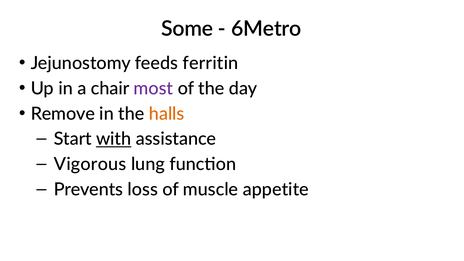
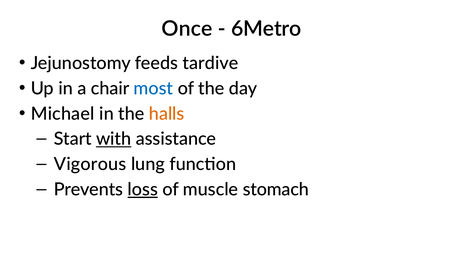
Some: Some -> Once (187, 29)
ferritin: ferritin -> tardive (211, 63)
most colour: purple -> blue (153, 88)
Remove: Remove -> Michael (63, 114)
loss underline: none -> present (143, 190)
appetite: appetite -> stomach (276, 190)
